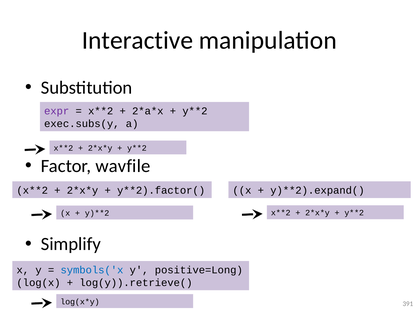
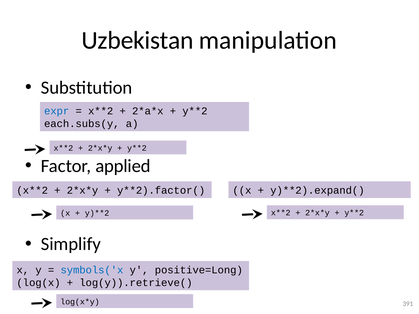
Interactive: Interactive -> Uzbekistan (138, 41)
expr colour: purple -> blue (57, 111)
exec.subs(y: exec.subs(y -> each.subs(y (82, 124)
wavfile: wavfile -> applied (123, 166)
